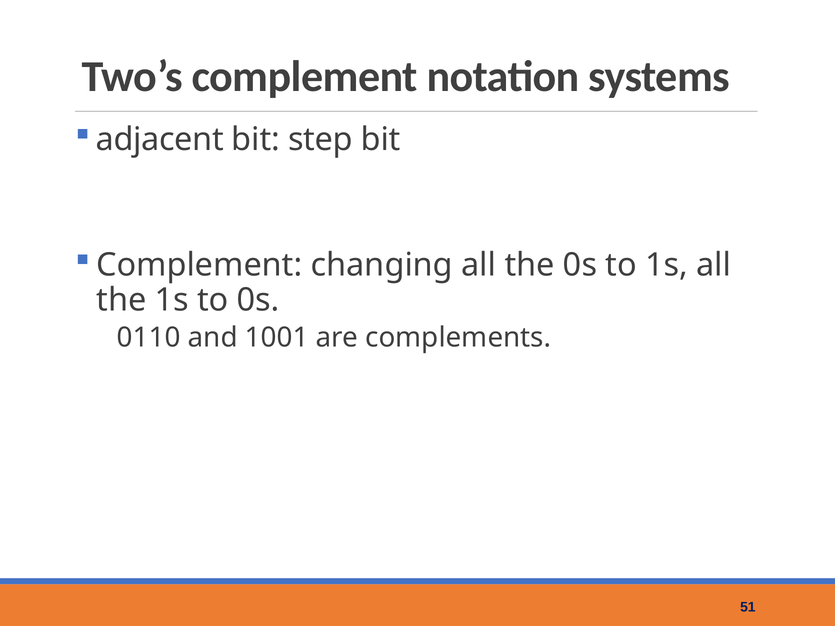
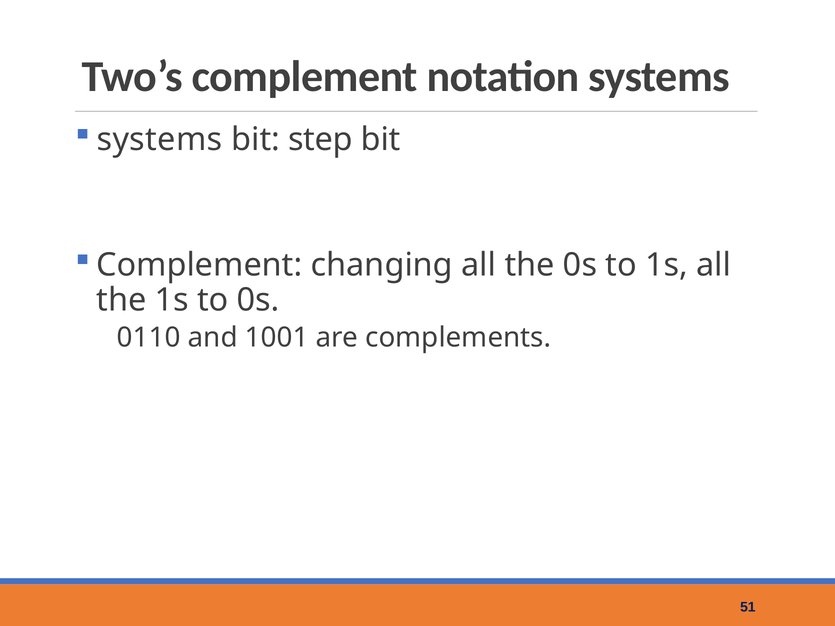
adjacent: adjacent -> systems (159, 140)
